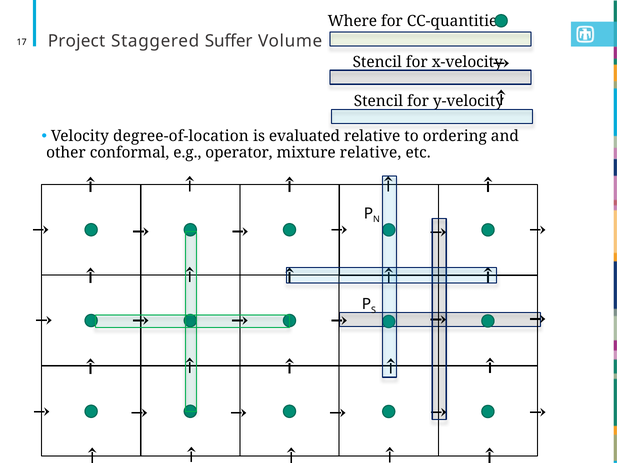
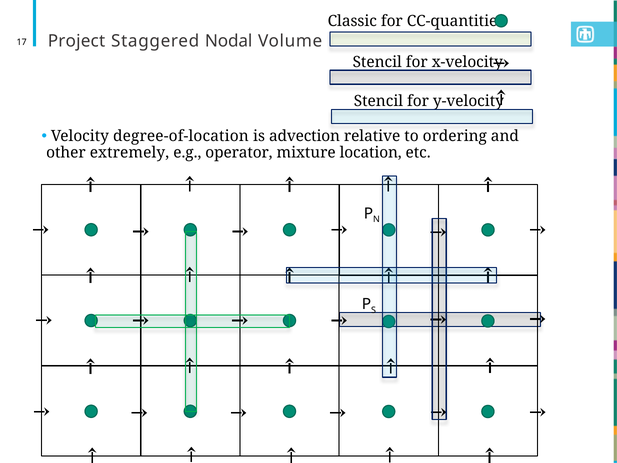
Where: Where -> Classic (352, 21)
Suffer: Suffer -> Nodal (229, 41)
evaluated: evaluated -> advection (305, 136)
conformal: conformal -> extremely (129, 153)
mixture relative: relative -> location (371, 153)
